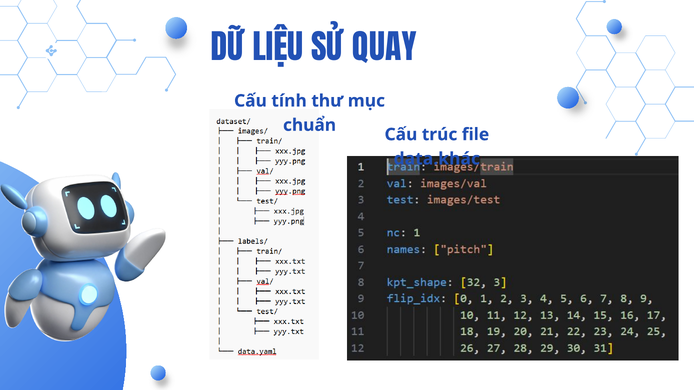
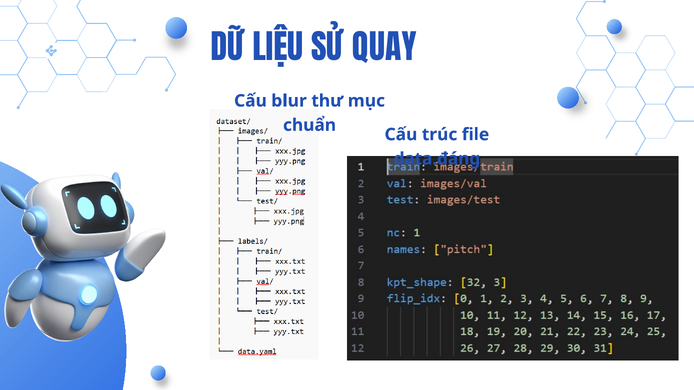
tính: tính -> blur (289, 101)
data.khác: data.khác -> data.đáng (437, 159)
